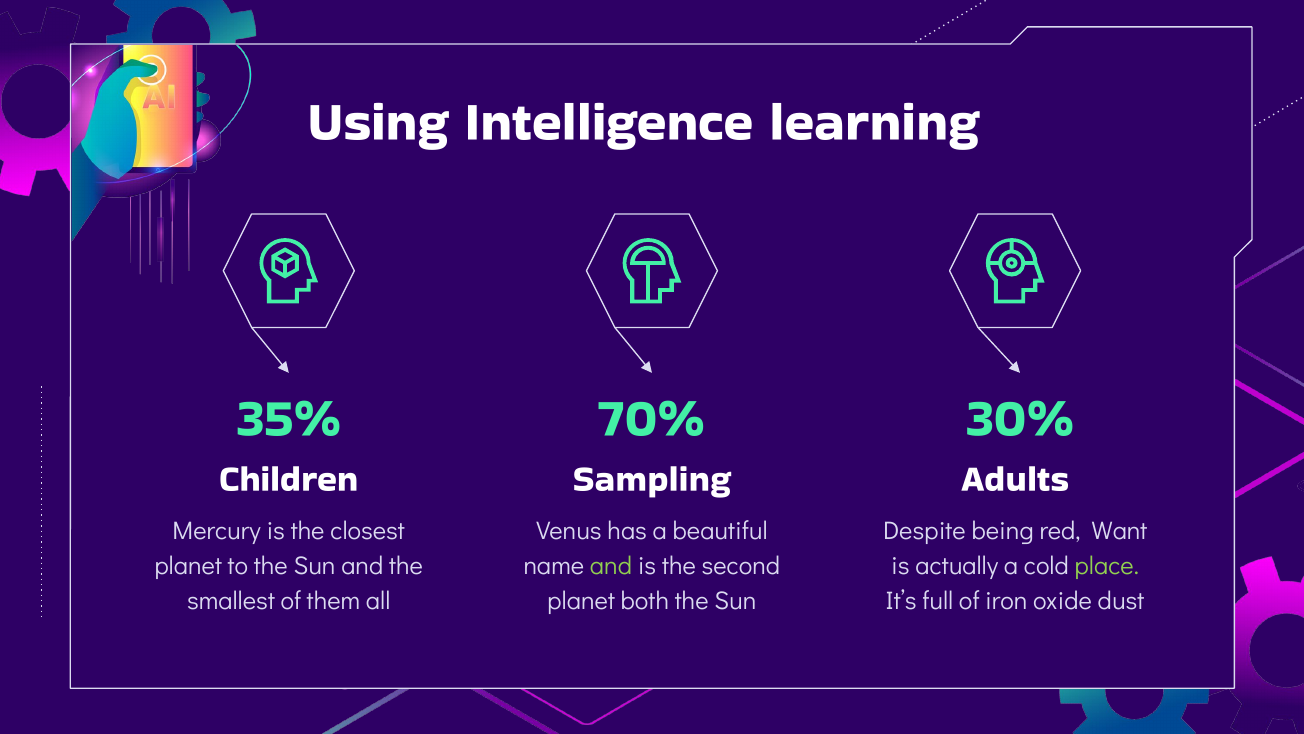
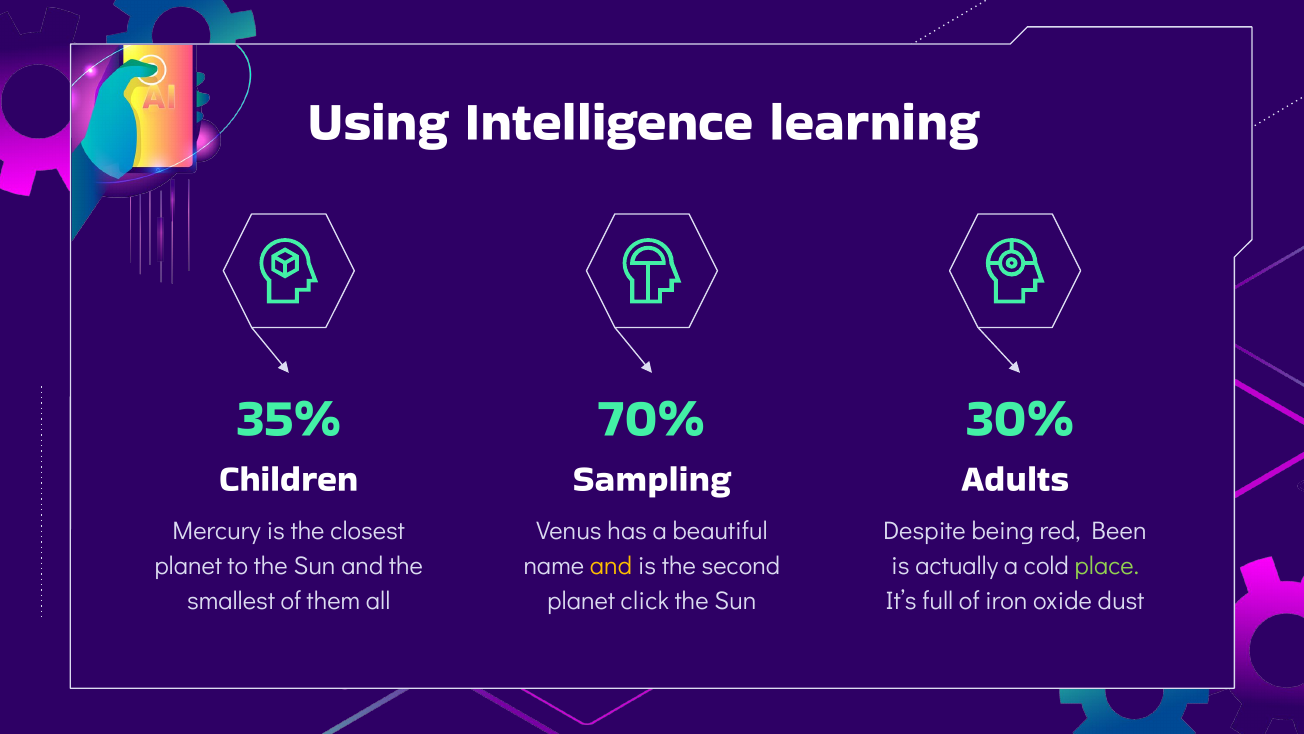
Want: Want -> Been (1119, 530)
and colour: light green -> yellow (611, 565)
both: both -> click (645, 600)
